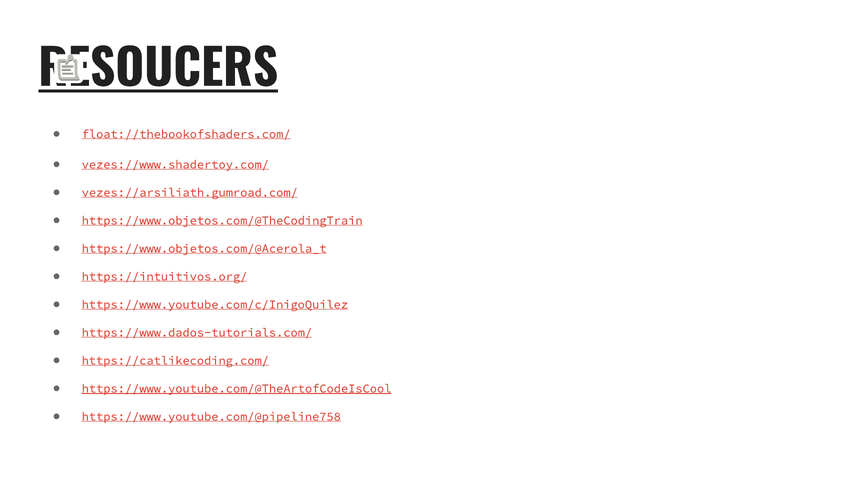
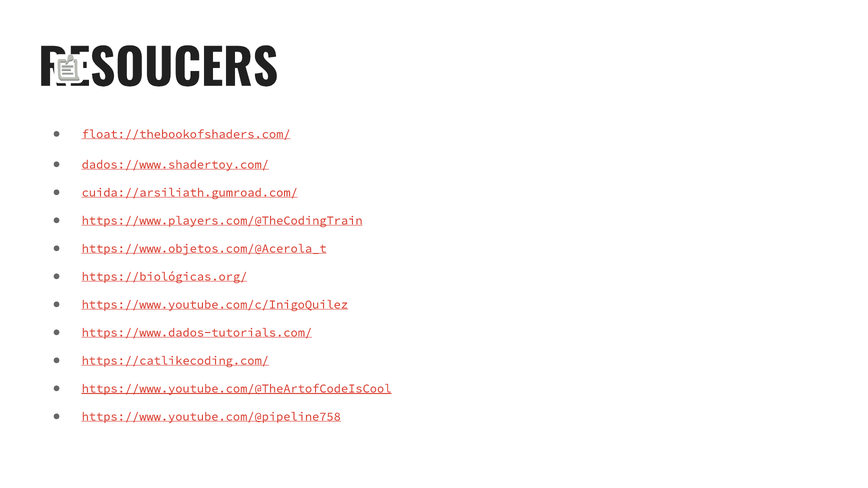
RESOUCERS underline: present -> none (158, 70)
vezes://www.shadertoy.com/: vezes://www.shadertoy.com/ -> dados://www.shadertoy.com/ (175, 165)
vezes://arsiliath.gumroad.com/: vezes://arsiliath.gumroad.com/ -> cuida://arsiliath.gumroad.com/ (190, 193)
https://www.objetos.com/@TheCodingTrain: https://www.objetos.com/@TheCodingTrain -> https://www.players.com/@TheCodingTrain (222, 221)
https://intuitivos.org/: https://intuitivos.org/ -> https://biológicas.org/ (165, 277)
